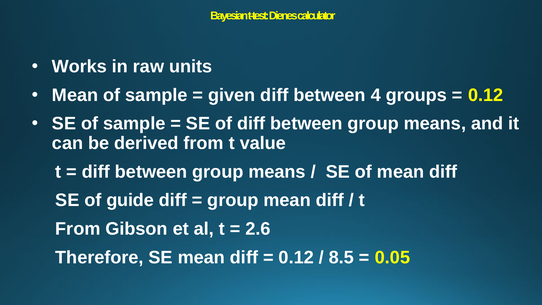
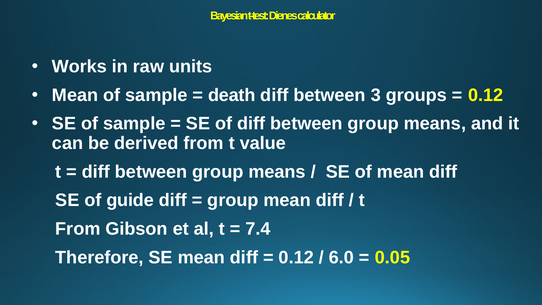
given: given -> death (232, 95)
4: 4 -> 3 (376, 95)
2.6: 2.6 -> 7.4 (258, 229)
8.5: 8.5 -> 6.0 (341, 257)
